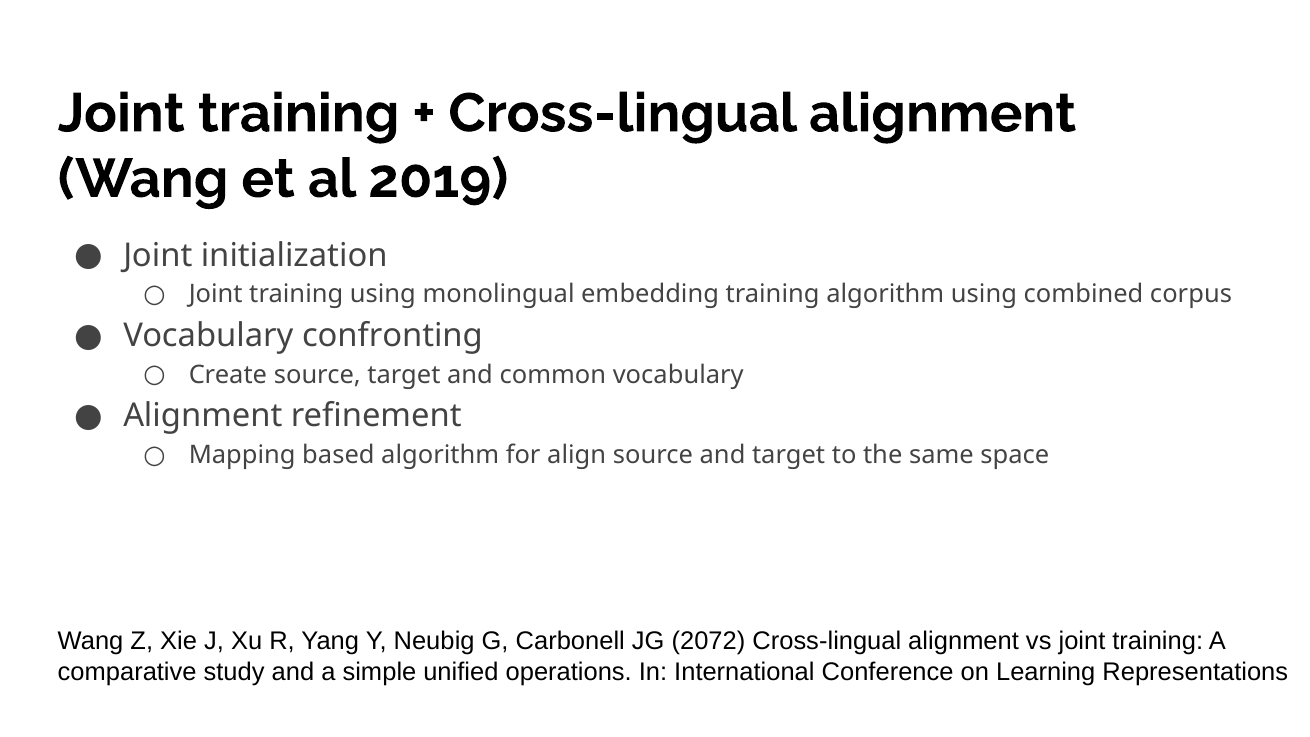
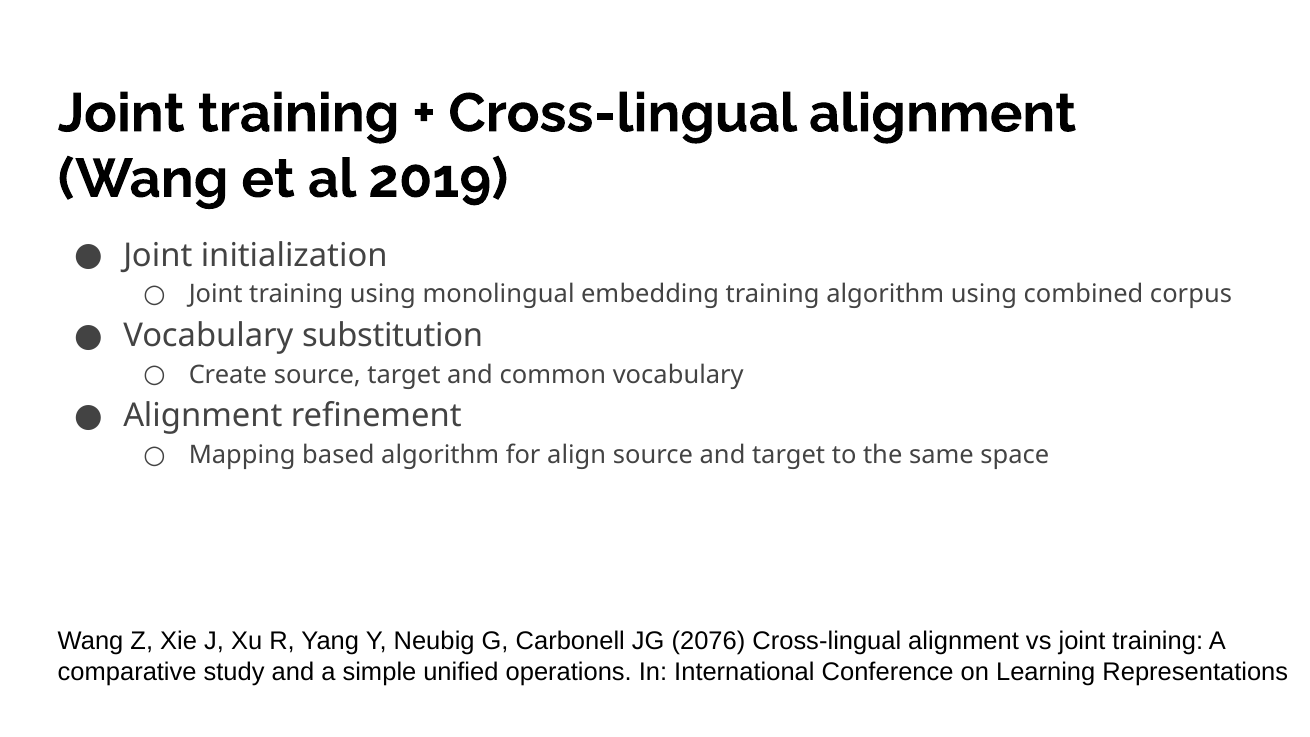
confronting: confronting -> substitution (393, 336)
2072: 2072 -> 2076 (708, 641)
